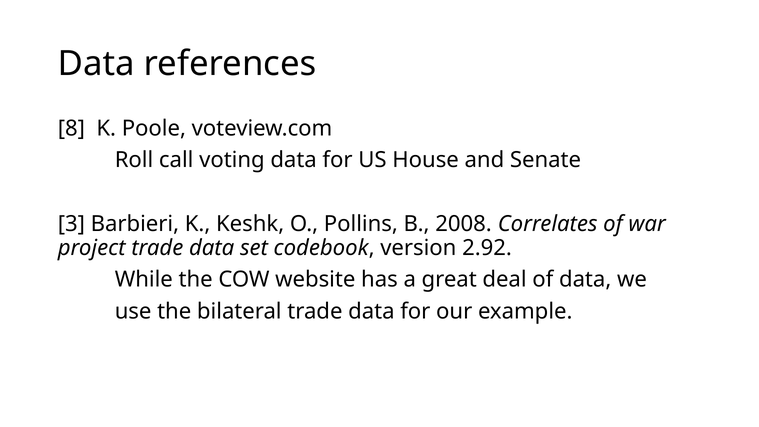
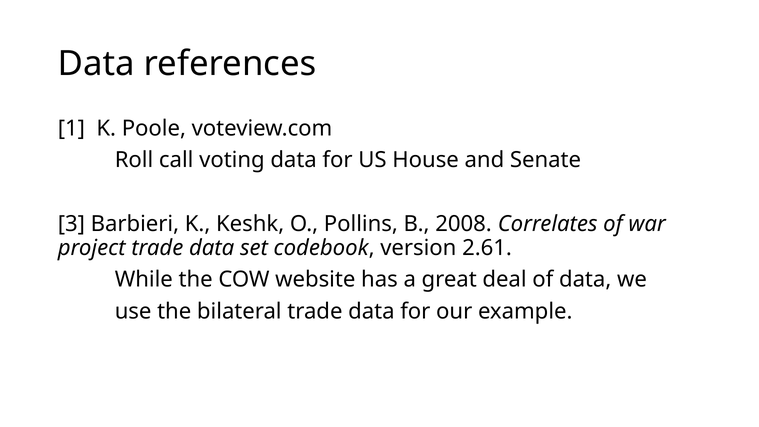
8: 8 -> 1 (71, 128)
2.92: 2.92 -> 2.61 (487, 248)
